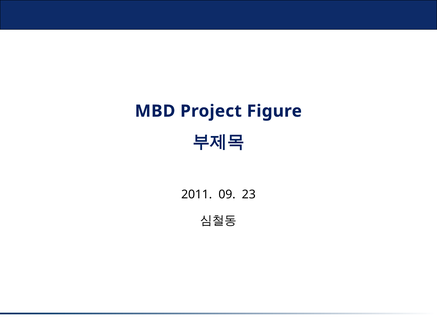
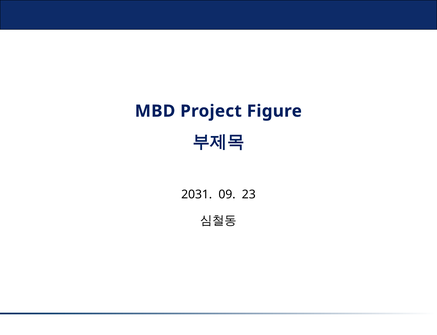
2011: 2011 -> 2031 (197, 195)
